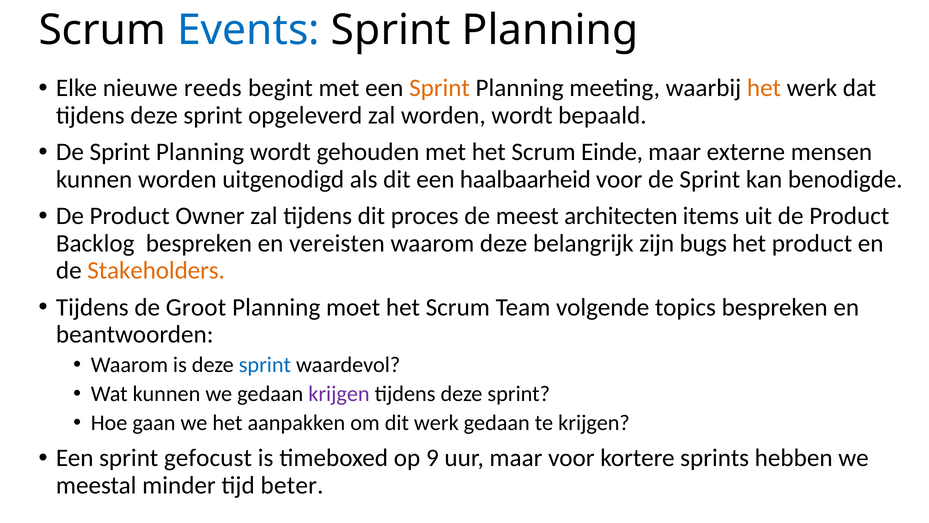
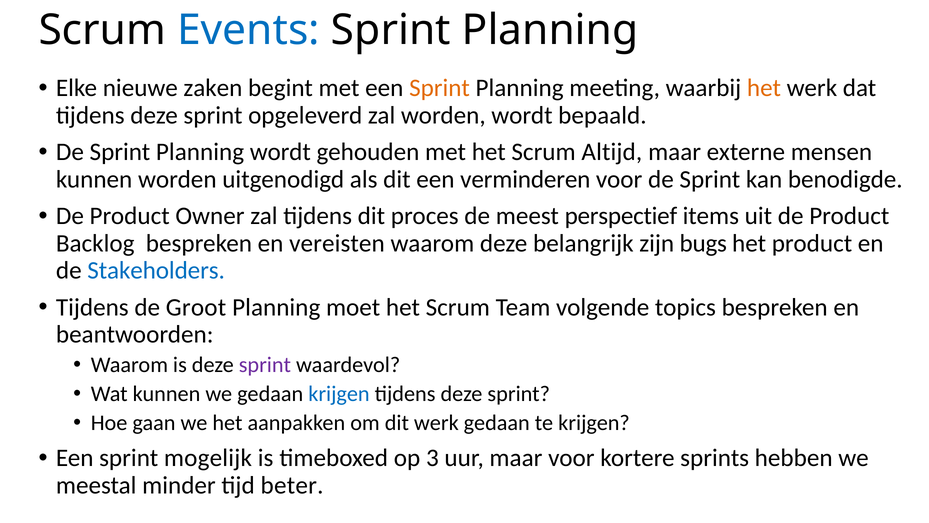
reeds: reeds -> zaken (213, 88)
Einde: Einde -> Altijd (612, 152)
haalbaarheid: haalbaarheid -> verminderen (525, 179)
architecten: architecten -> perspectief (621, 216)
Stakeholders colour: orange -> blue (156, 270)
sprint colour: blue -> purple (265, 365)
krijgen colour: purple -> blue (339, 394)
gefocust: gefocust -> mogelijk (208, 458)
9: 9 -> 3 (432, 458)
